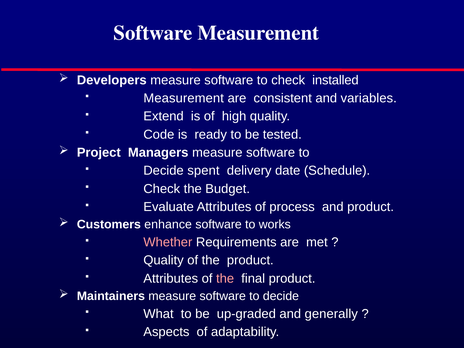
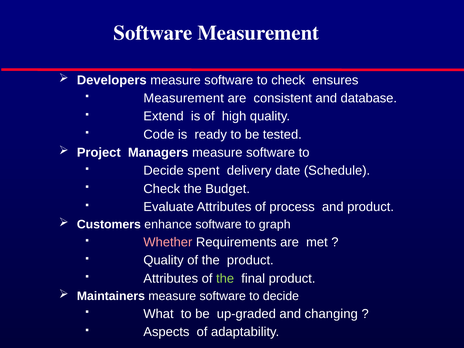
installed: installed -> ensures (335, 80)
variables: variables -> database (369, 98)
works: works -> graph (275, 225)
the colour: pink -> light green (225, 279)
generally: generally -> changing (331, 314)
